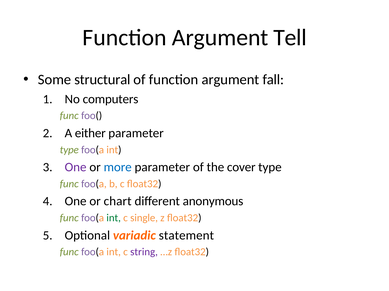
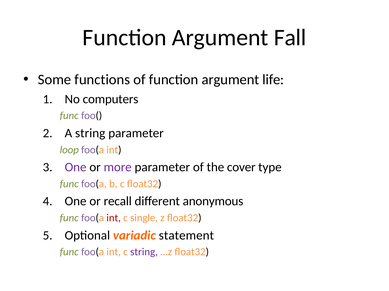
Tell: Tell -> Fall (290, 38)
structural: structural -> functions (102, 80)
fall: fall -> life (273, 80)
A either: either -> string (90, 133)
type: type -> loop (69, 150)
more colour: blue -> purple (118, 168)
chart: chart -> recall (118, 202)
int colour: green -> red (114, 218)
